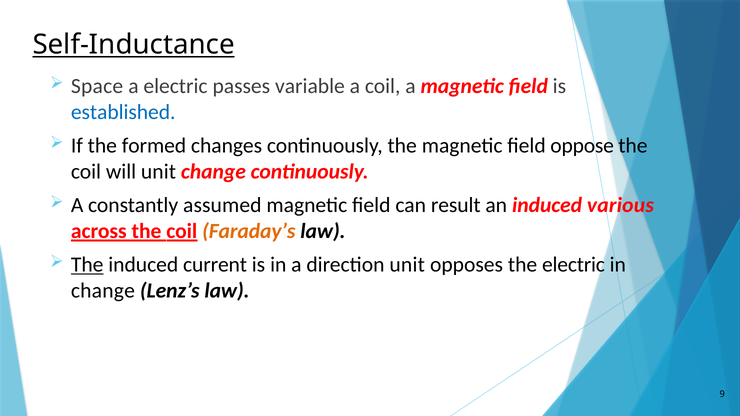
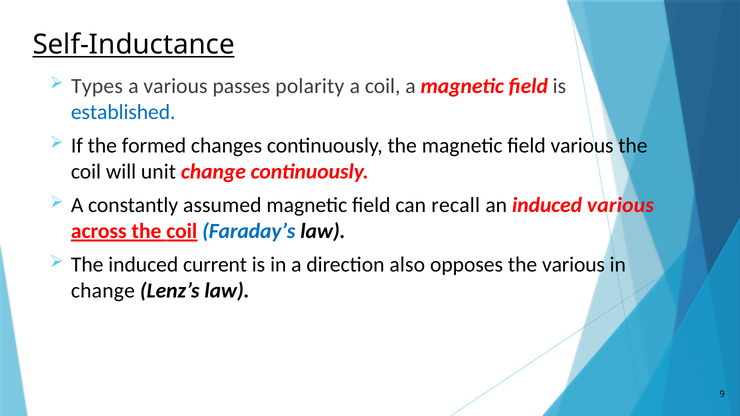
Space: Space -> Types (97, 86)
a electric: electric -> various (175, 86)
variable: variable -> polarity (310, 86)
field oppose: oppose -> various (582, 146)
result: result -> recall (456, 205)
Faraday’s colour: orange -> blue (249, 231)
The underline: present -> none (87, 265)
direction unit: unit -> also (407, 265)
the electric: electric -> various (573, 265)
